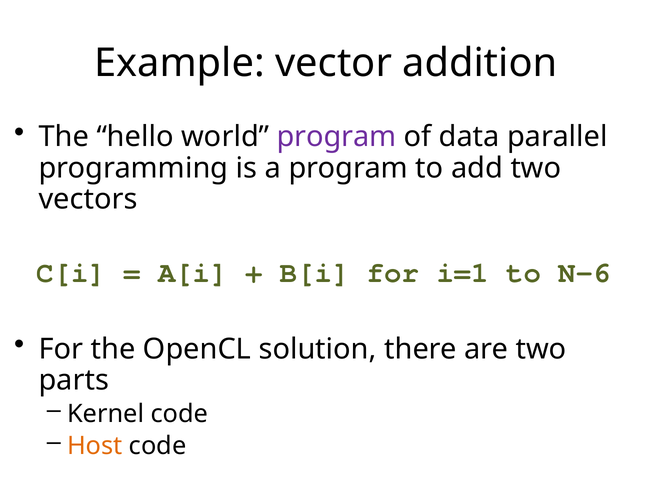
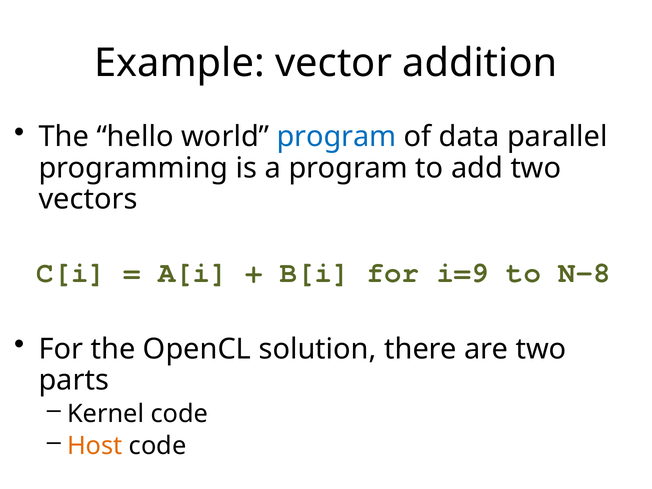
program colour: purple -> blue (337, 137)
i=1: i=1 -> i=9 (463, 272)
N-6: N-6 -> N-8 (584, 272)
